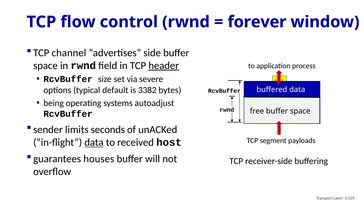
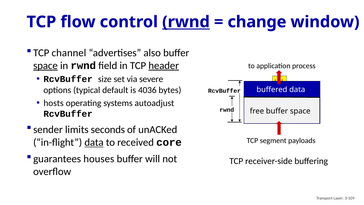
rwnd underline: none -> present (186, 22)
forever: forever -> change (257, 22)
side: side -> also (152, 53)
space underline: none -> present (45, 66)
3382: 3382 -> 4036 (147, 90)
being: being -> hosts (54, 103)
host: host -> core (169, 142)
